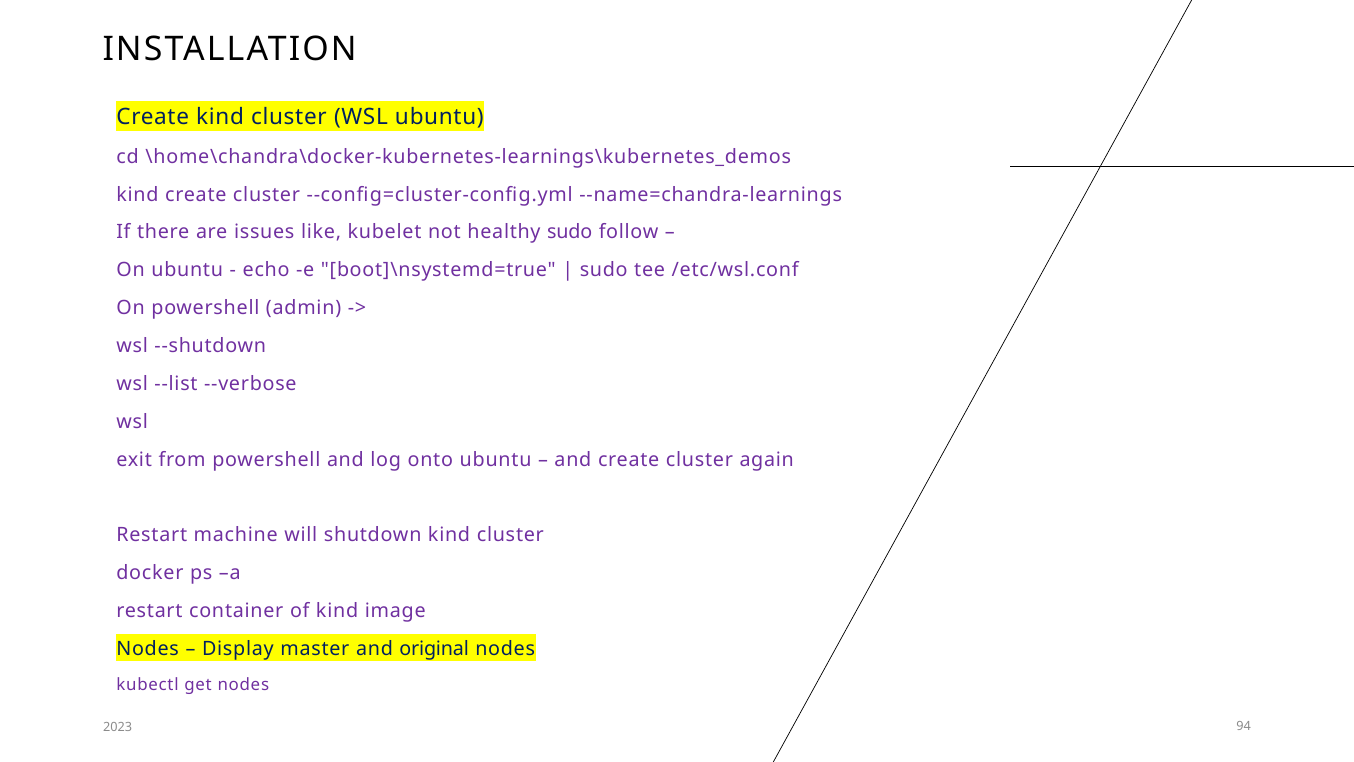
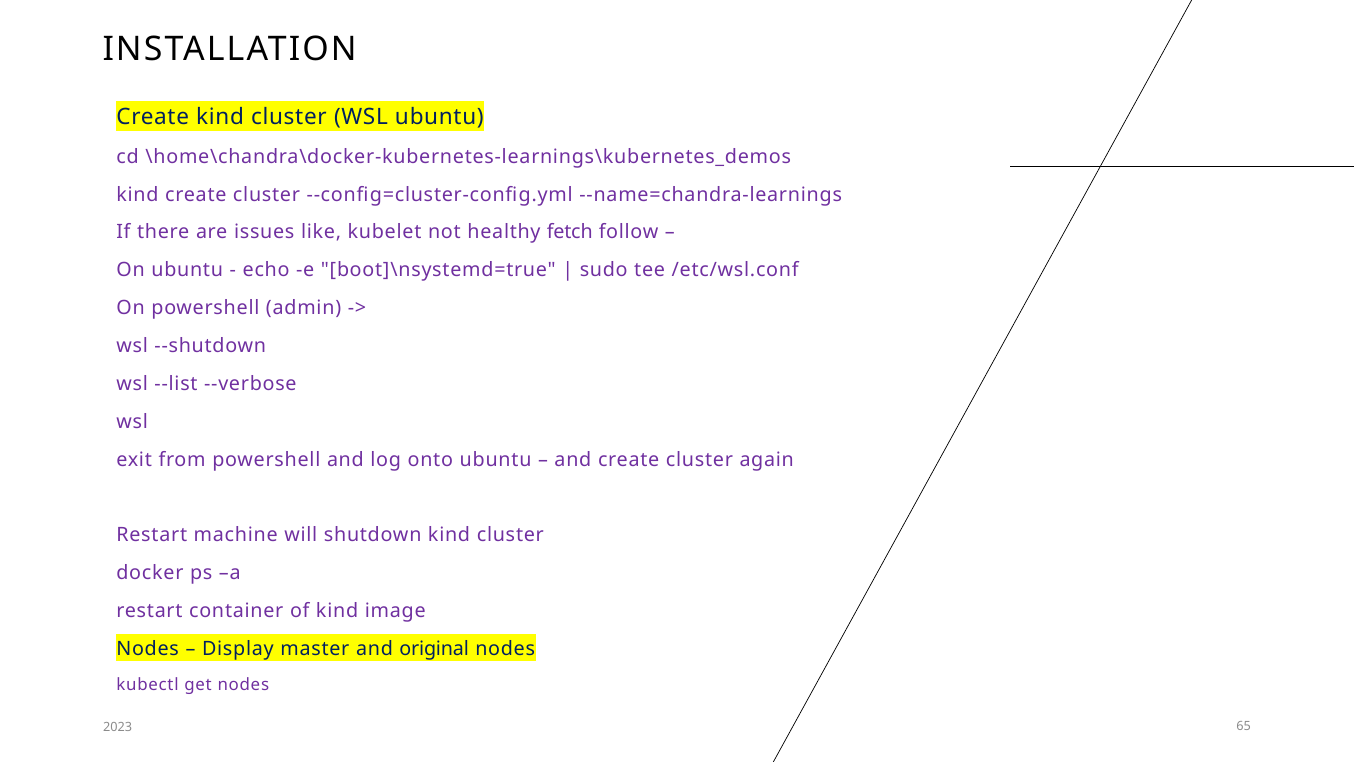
healthy sudo: sudo -> fetch (570, 232)
94: 94 -> 65 (1244, 726)
